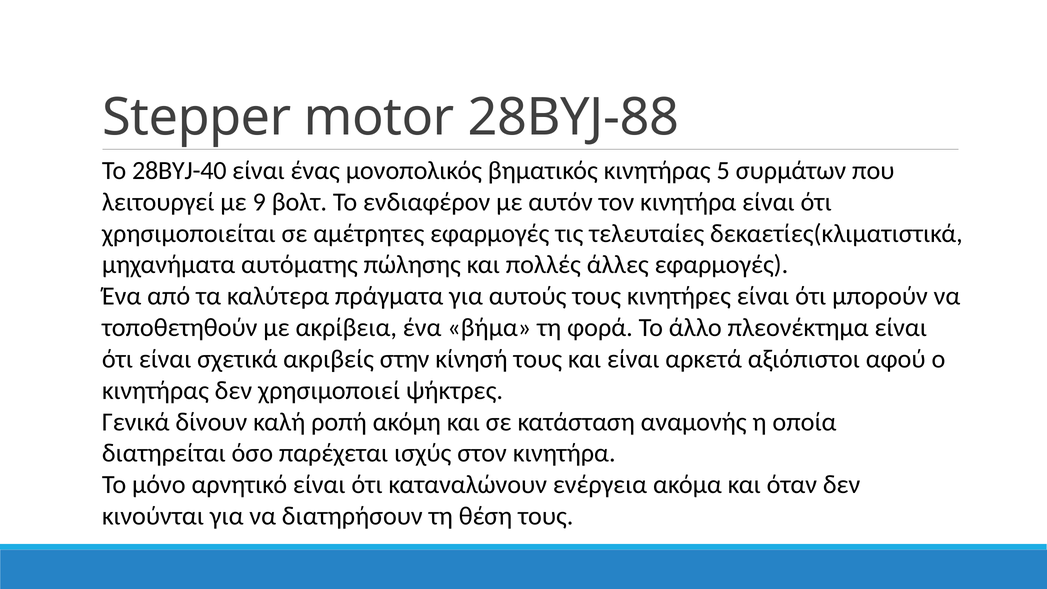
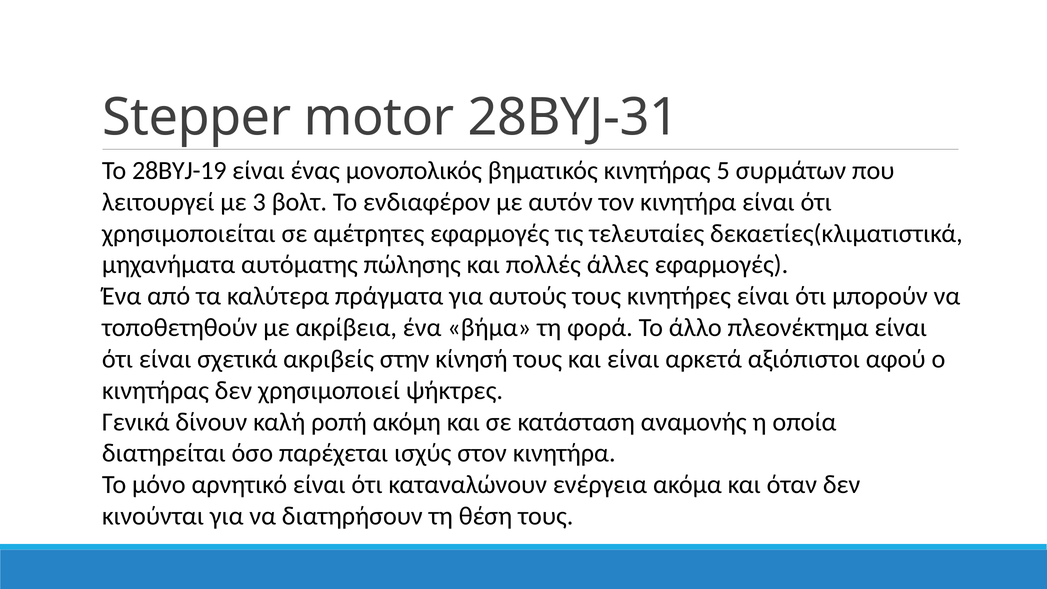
28BYJ-88: 28BYJ-88 -> 28BYJ-31 (573, 117)
28BYJ-40: 28BYJ-40 -> 28BYJ-19 (179, 171)
9: 9 -> 3 (259, 202)
